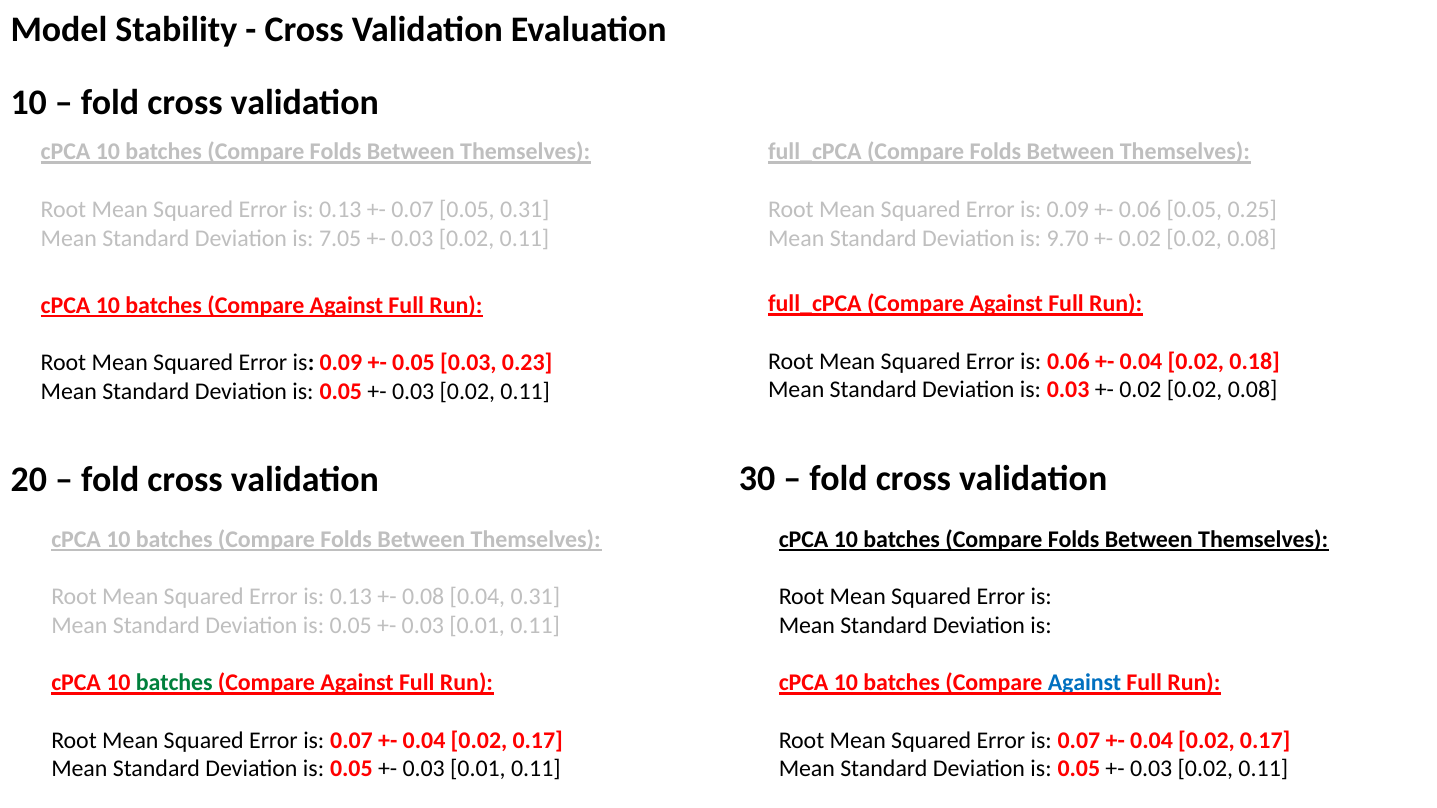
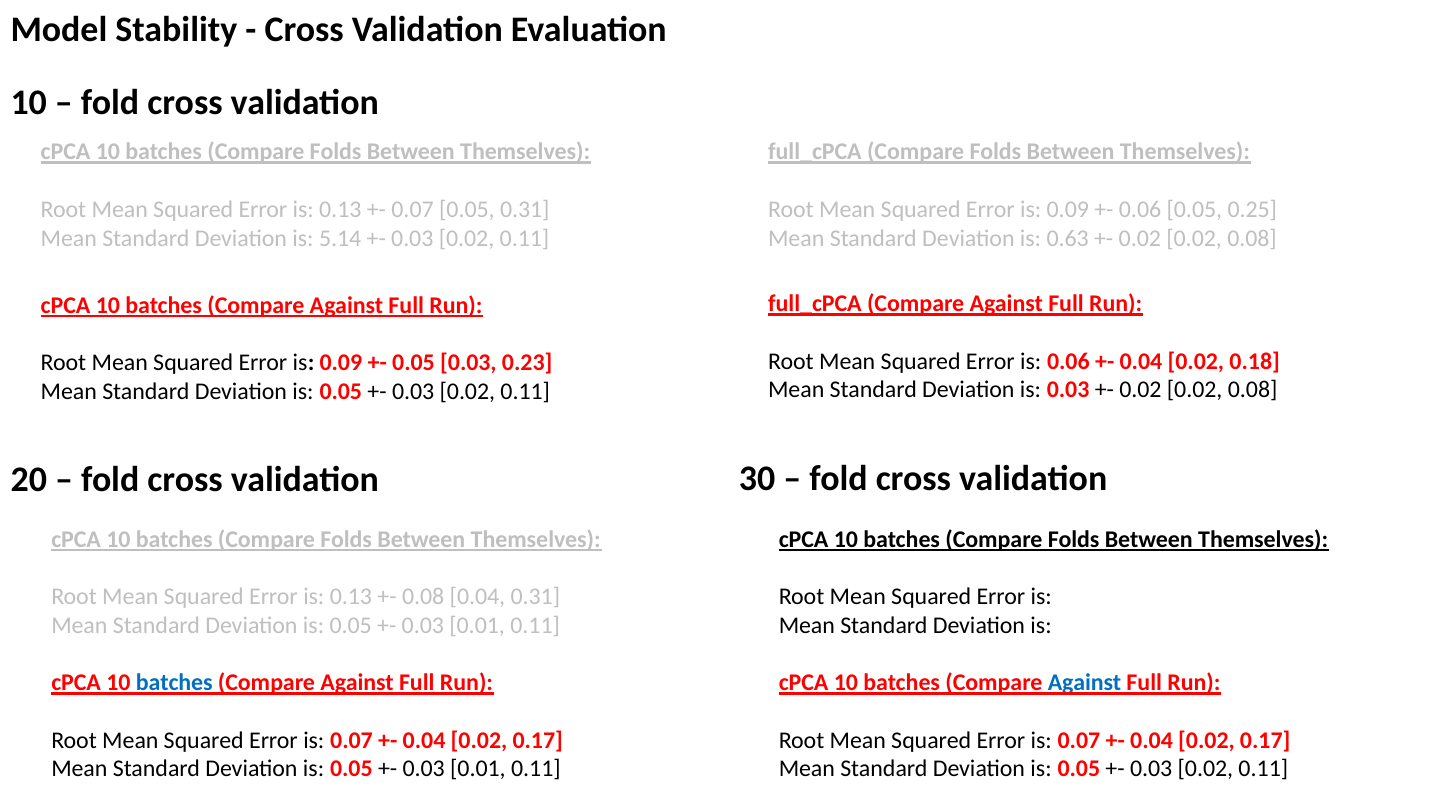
7.05: 7.05 -> 5.14 (340, 238)
9.70: 9.70 -> 0.63 (1068, 238)
batches colour: green -> blue (174, 683)
